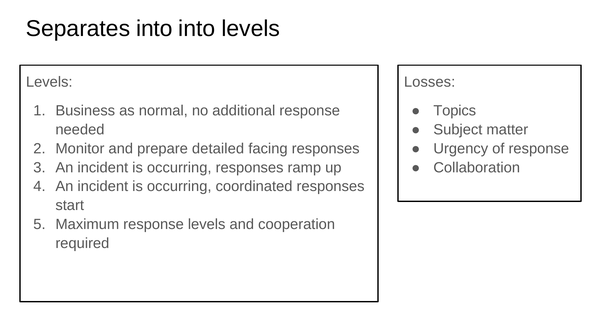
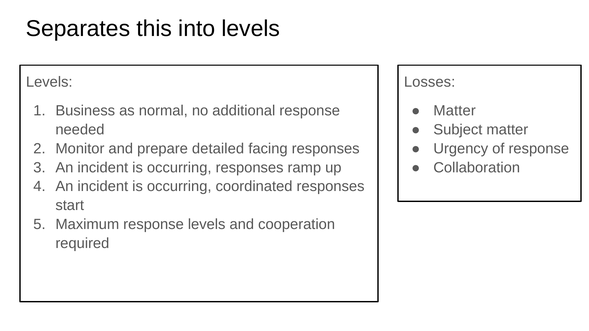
Separates into: into -> this (154, 29)
Topics: Topics -> Matter (455, 111)
